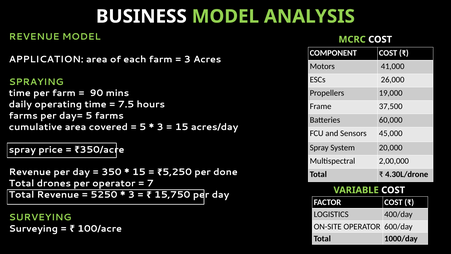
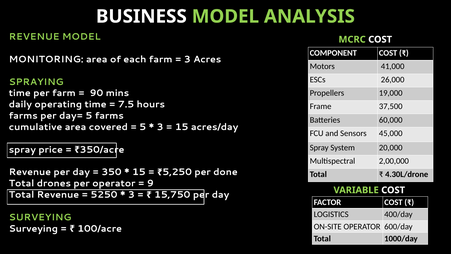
APPLICATION: APPLICATION -> MONITORING (46, 59)
7: 7 -> 9 (150, 183)
